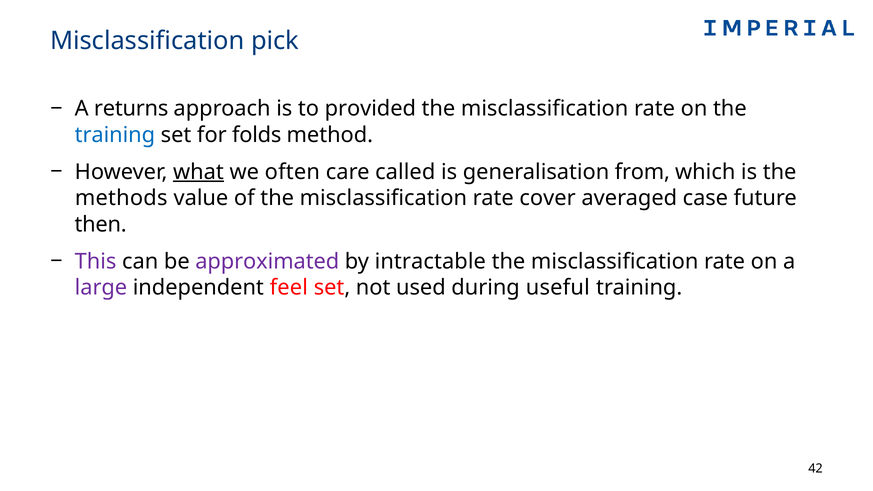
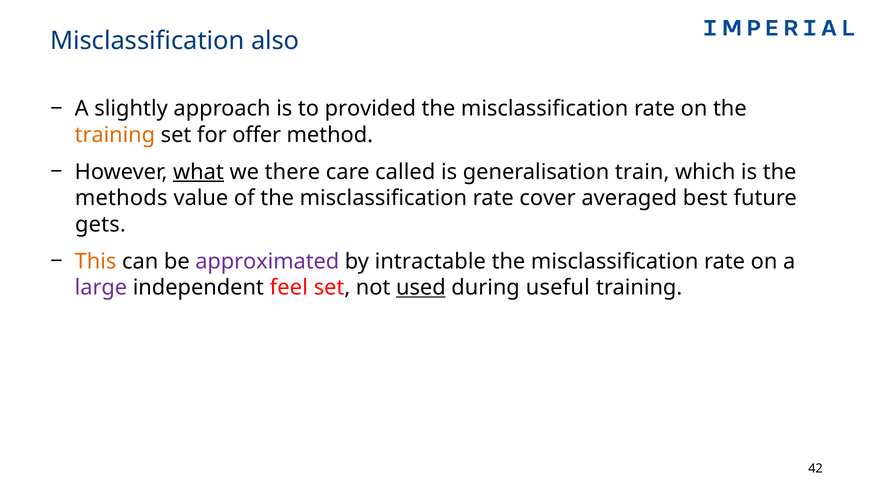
pick: pick -> also (275, 41)
returns: returns -> slightly (131, 109)
training colour: blue -> orange (115, 135)
folds: folds -> offer (257, 135)
often: often -> there (292, 172)
from: from -> train (642, 172)
case: case -> best (705, 198)
then: then -> gets (100, 224)
This colour: purple -> orange (96, 261)
used underline: none -> present (421, 288)
